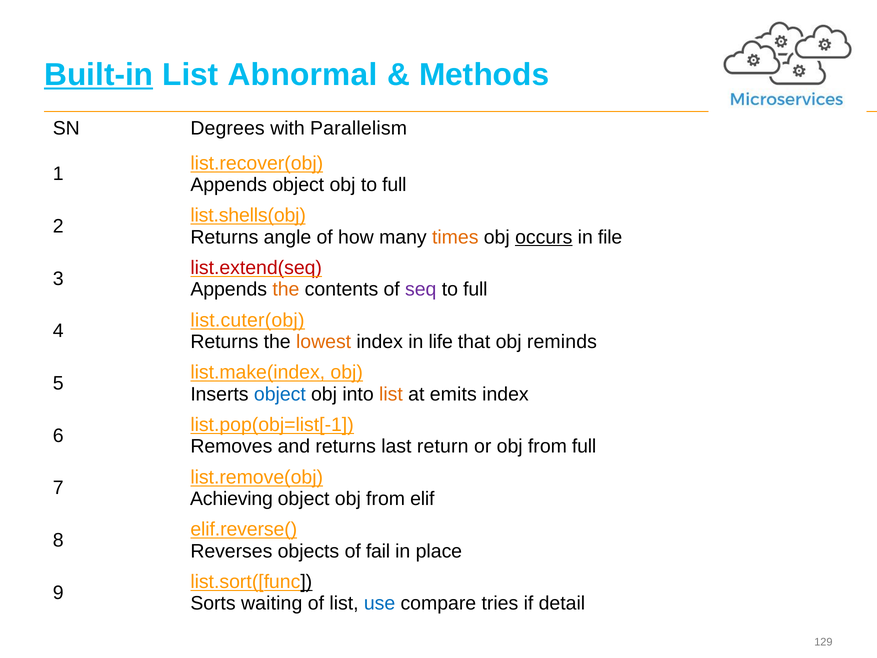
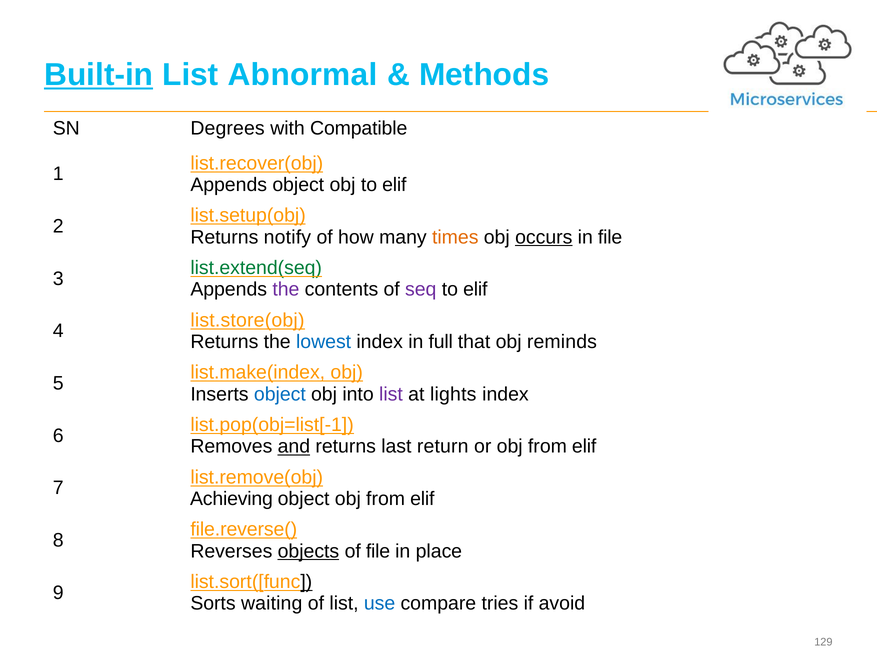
Parallelism: Parallelism -> Compatible (359, 128)
obj to full: full -> elif (394, 185)
list.shells(obj: list.shells(obj -> list.setup(obj (248, 215)
angle: angle -> notify (287, 237)
list.extend(seq colour: red -> green (256, 268)
the colour: orange -> purple (286, 289)
full: full -> elif (475, 289)
list.cuter(obj: list.cuter(obj -> list.store(obj (247, 320)
lowest colour: orange -> blue (324, 342)
life: life -> full (441, 342)
list colour: orange -> purple (391, 394)
emits: emits -> lights (453, 394)
and underline: none -> present (294, 446)
or obj from full: full -> elif (584, 446)
elif.reverse(: elif.reverse( -> file.reverse( (244, 529)
objects underline: none -> present (308, 551)
of fail: fail -> file (378, 551)
detail: detail -> avoid (562, 603)
